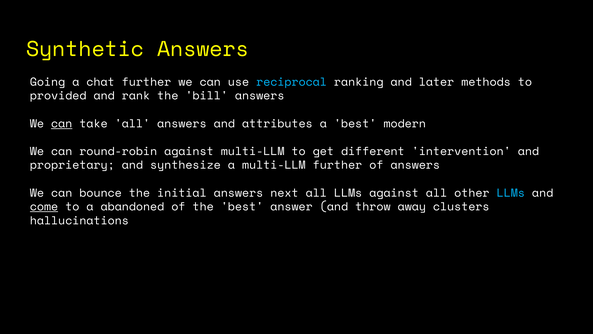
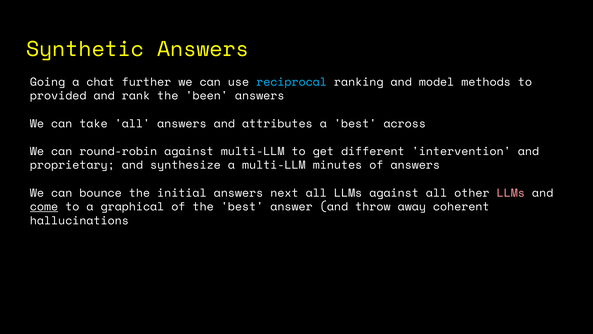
later: later -> model (437, 82)
bill: bill -> been (207, 96)
can underline: present -> none (62, 123)
modern: modern -> across (405, 123)
multi-LLM further: further -> minutes (338, 165)
LLMs colour: light blue -> pink (511, 193)
abandoned: abandoned -> graphical (132, 206)
clusters: clusters -> coherent (461, 206)
